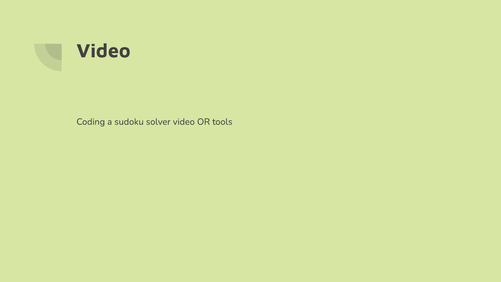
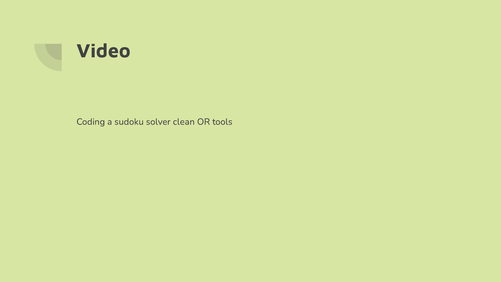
solver video: video -> clean (184, 122)
